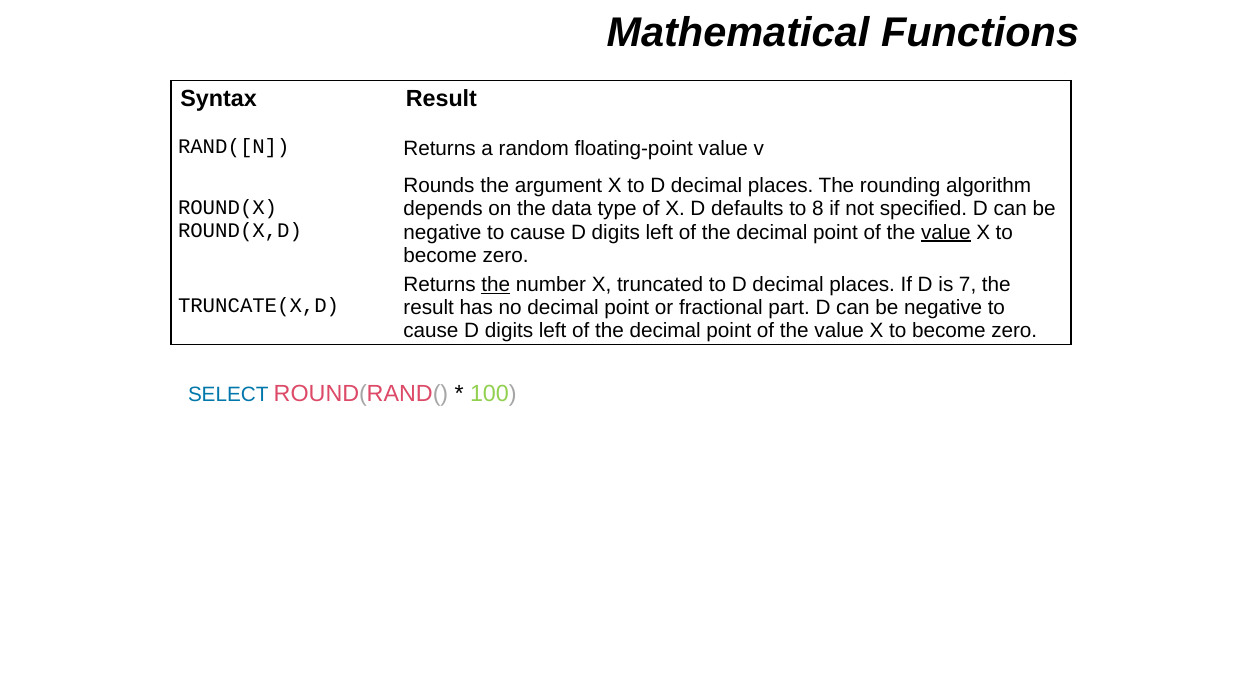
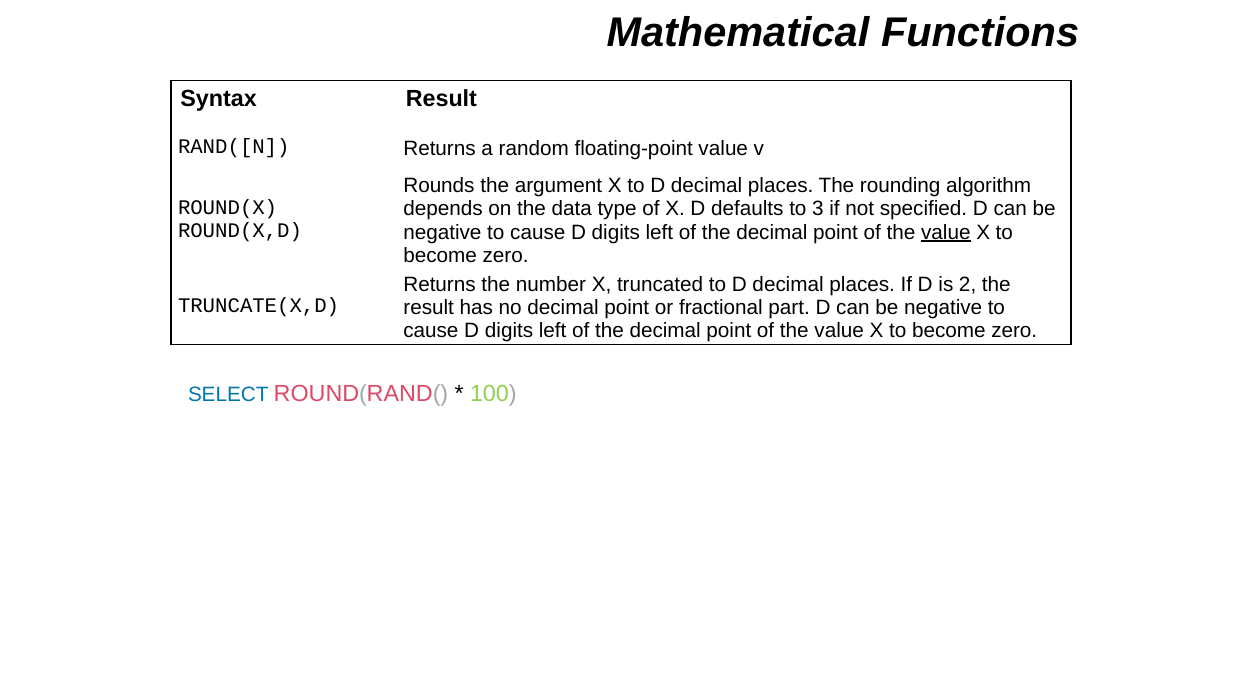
8: 8 -> 3 (818, 209)
the underline: present -> none (496, 285)
7: 7 -> 2 (968, 285)
